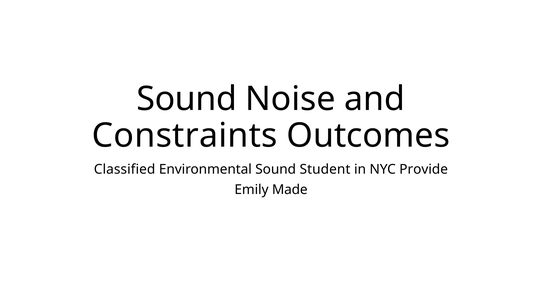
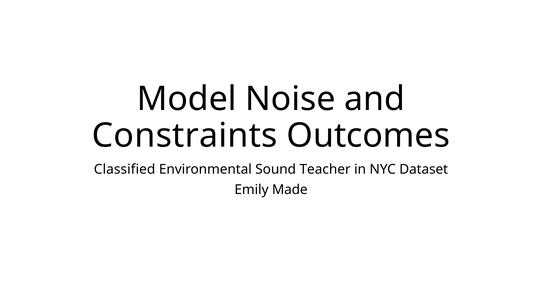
Sound: Sound -> Model (187, 99)
Student: Student -> Teacher (325, 169)
Provide: Provide -> Dataset (424, 169)
